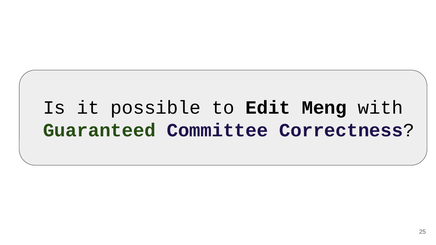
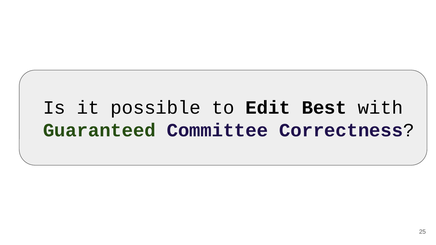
Meng: Meng -> Best (324, 108)
